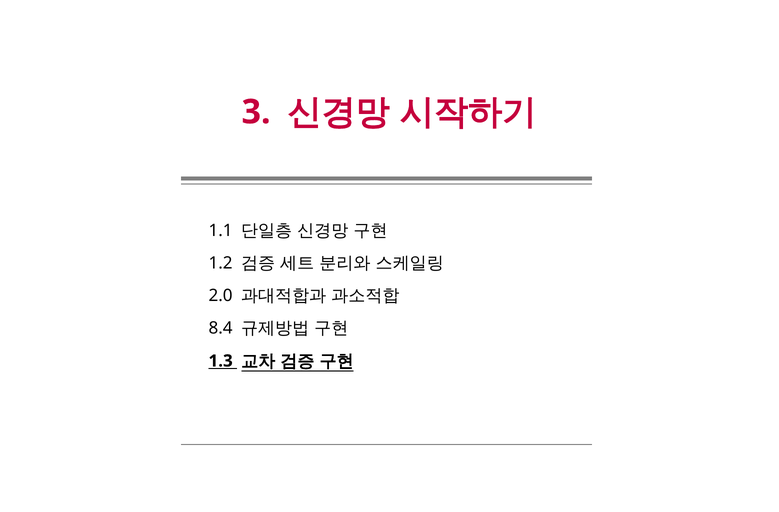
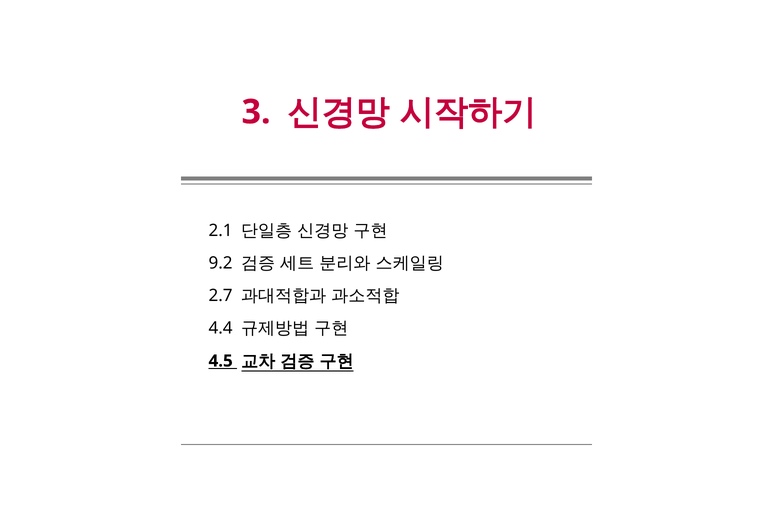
1.1: 1.1 -> 2.1 (221, 230)
1.2: 1.2 -> 9.2 (221, 263)
2.0: 2.0 -> 2.7 (221, 295)
8.4: 8.4 -> 4.4 (221, 328)
1.3: 1.3 -> 4.5 (221, 361)
